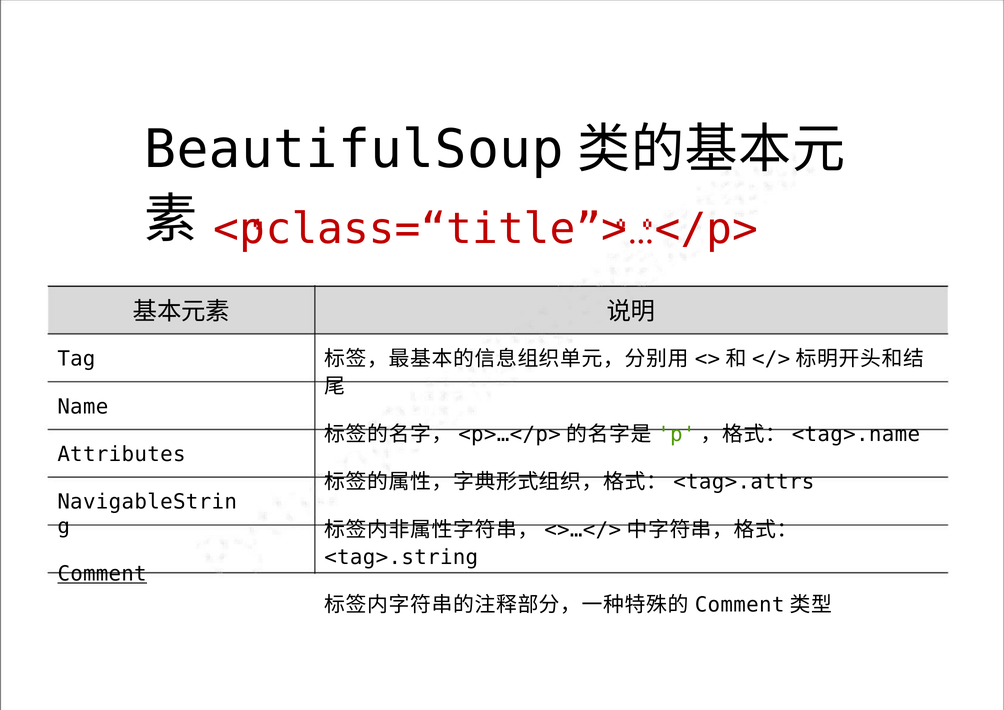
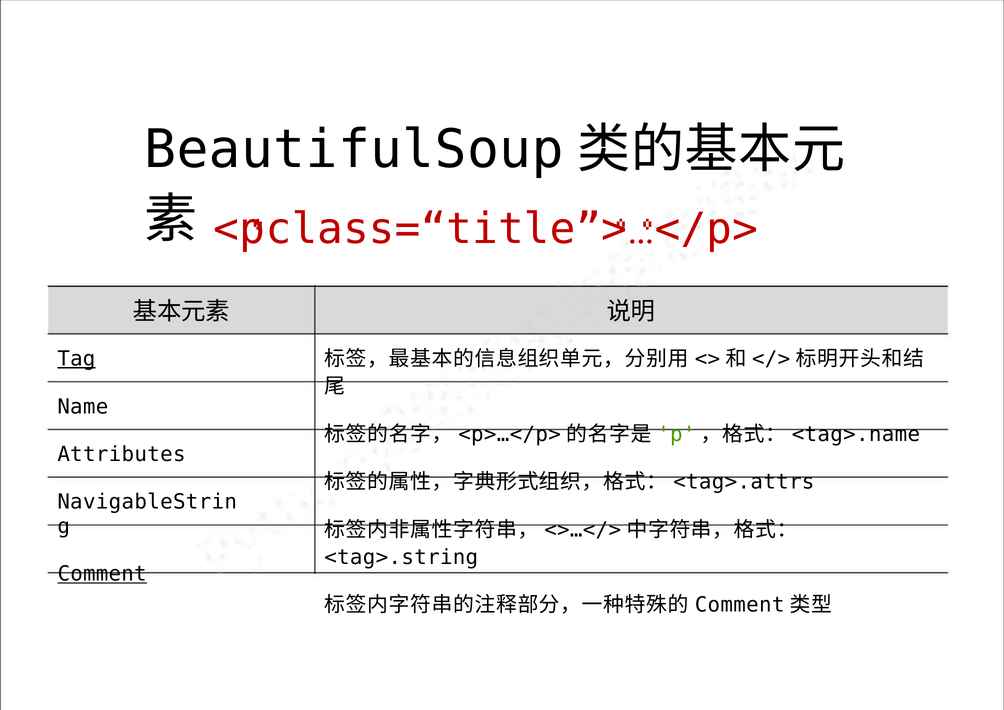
Tag underline: none -> present (76, 359)
